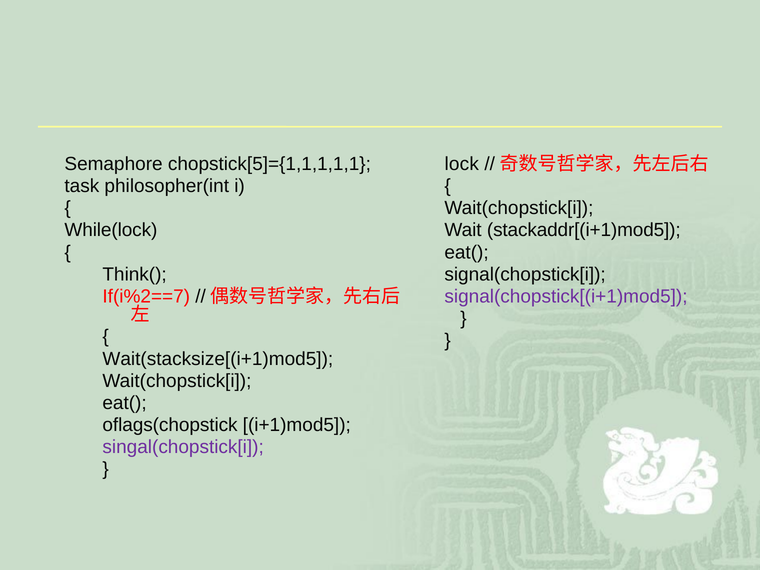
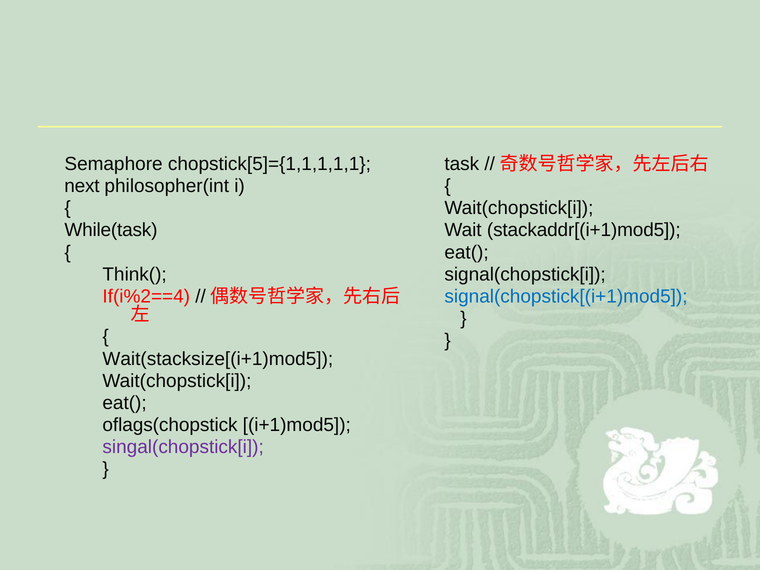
lock: lock -> task (462, 164)
task: task -> next (82, 186)
While(lock: While(lock -> While(task (111, 230)
If(i%2==7: If(i%2==7 -> If(i%2==4 (146, 296)
signal(chopstick[(i+1)mod5 colour: purple -> blue (566, 296)
